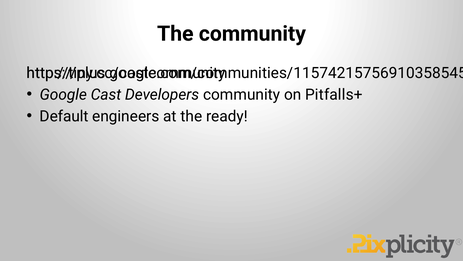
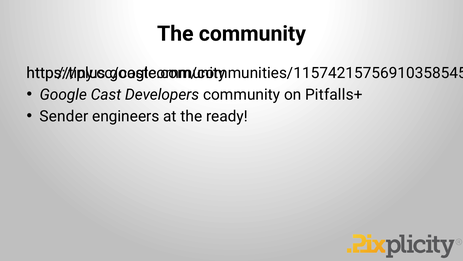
Default: Default -> Sender (64, 116)
